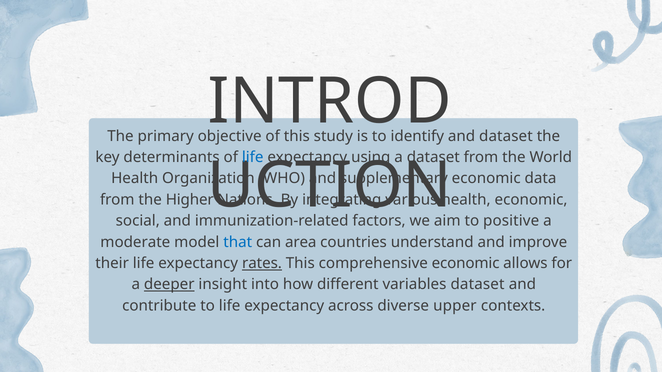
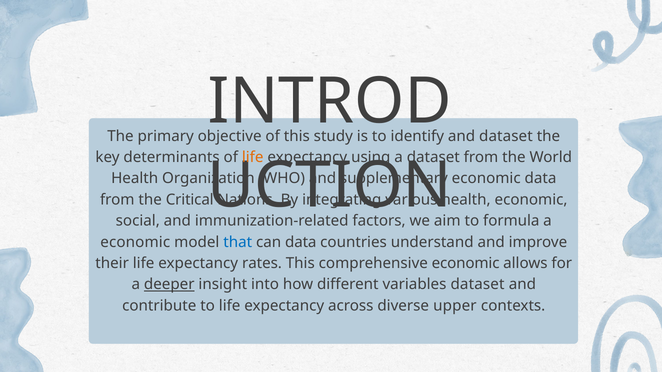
life colour: blue -> orange (253, 157)
Higher: Higher -> Critical (190, 200)
positive: positive -> formula (511, 221)
moderate: moderate -> economic (135, 242)
can area: area -> data (301, 242)
rates underline: present -> none (262, 264)
